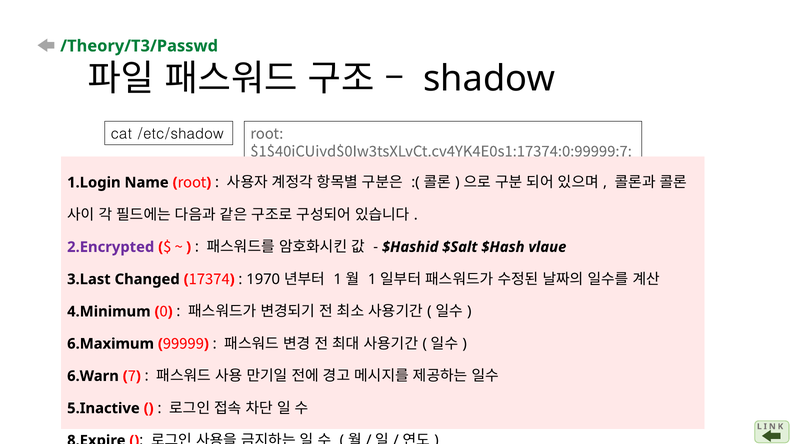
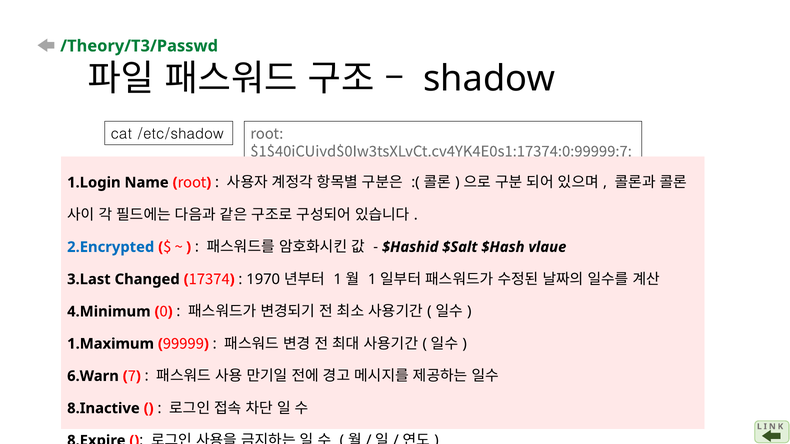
2.Encrypted colour: purple -> blue (111, 247)
6.Maximum: 6.Maximum -> 1.Maximum (111, 344)
5.Inactive: 5.Inactive -> 8.Inactive (103, 409)
